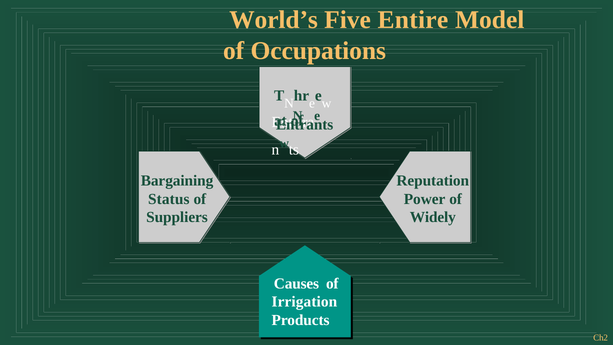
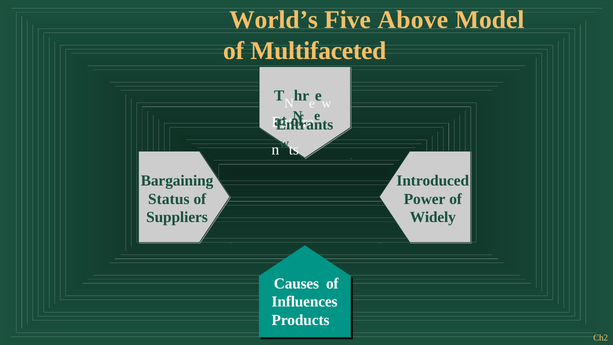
Entire: Entire -> Above (413, 20)
Occupations: Occupations -> Multifaceted (318, 51)
Reputation: Reputation -> Introduced (433, 181)
Irrigation: Irrigation -> Influences (305, 302)
